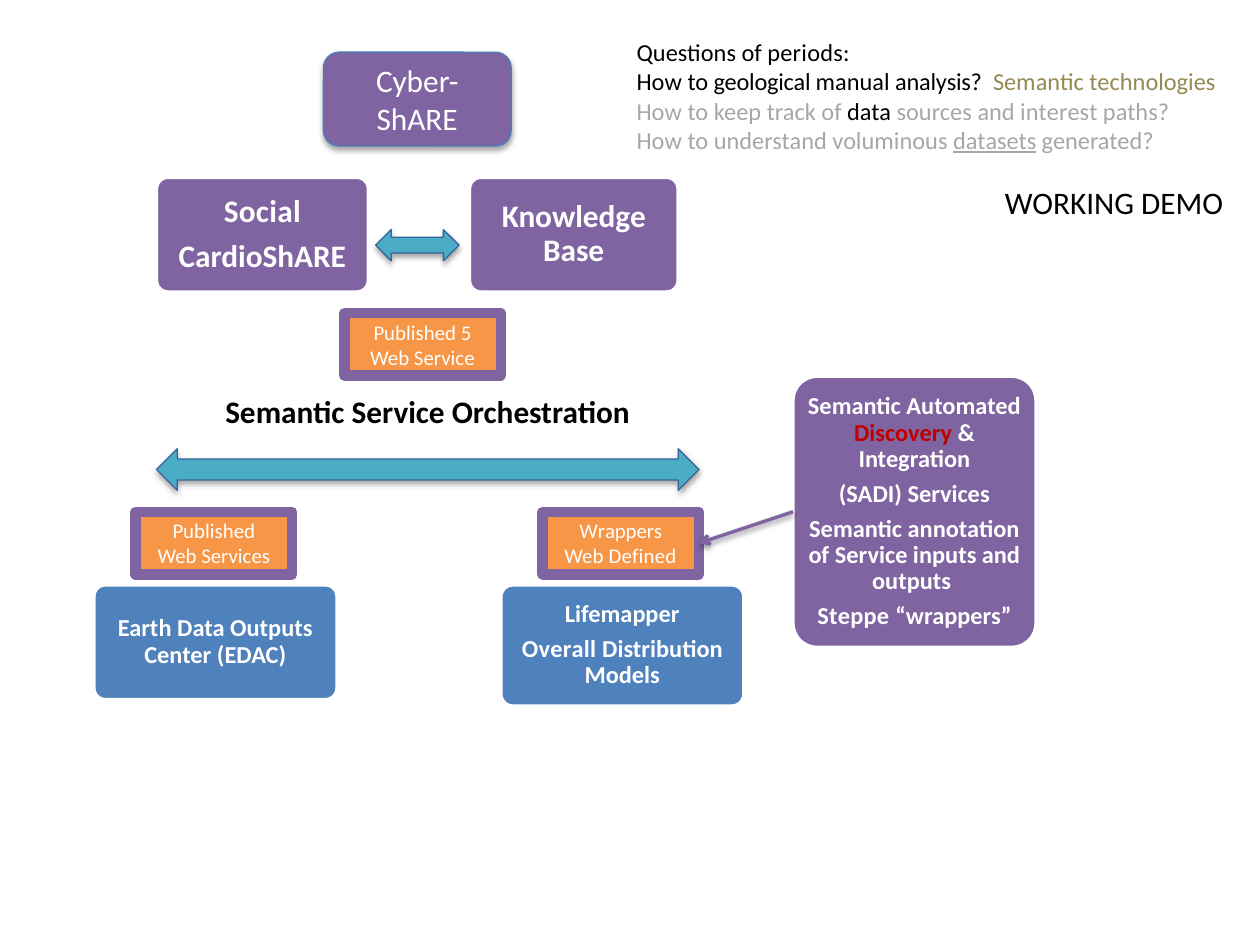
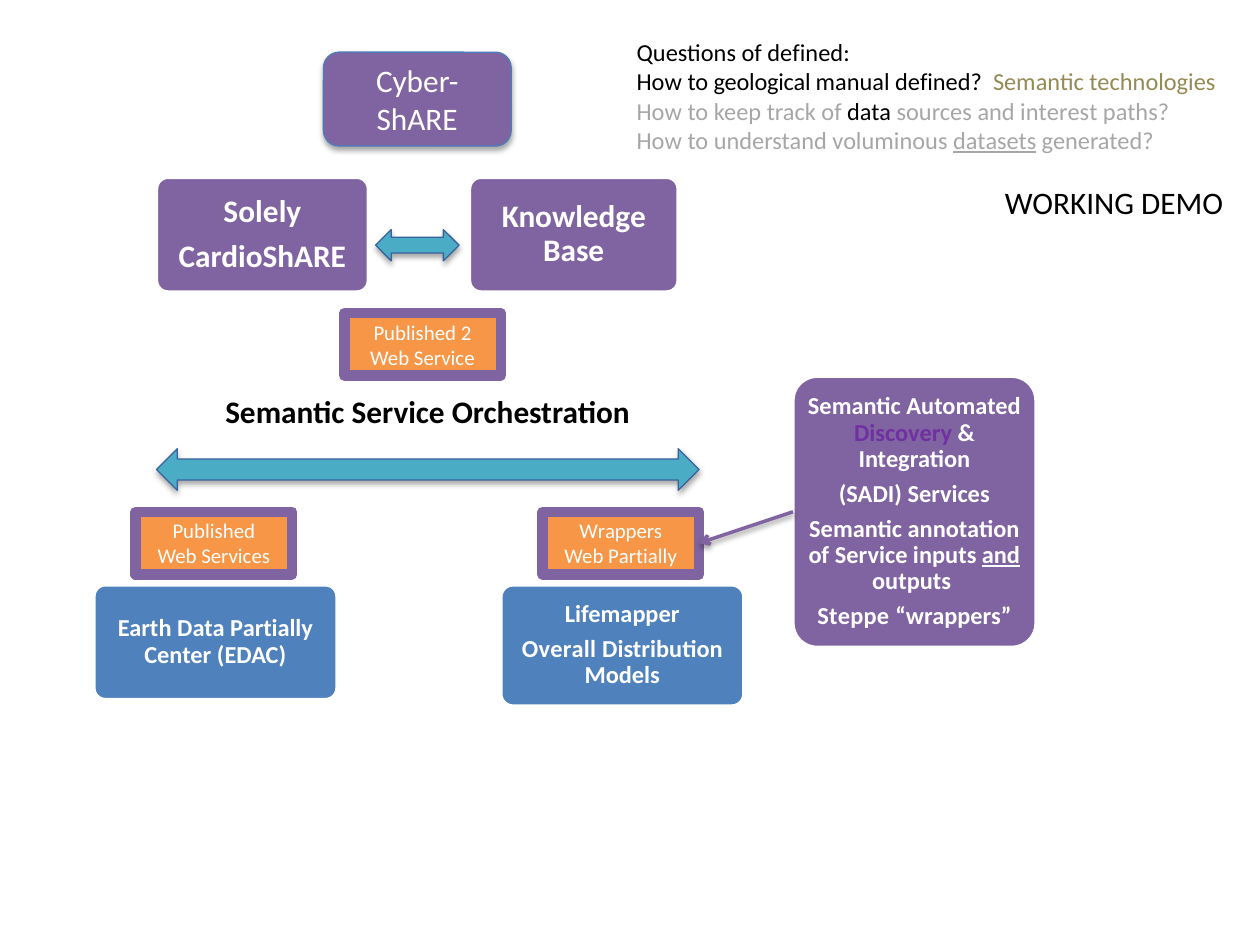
of periods: periods -> defined (809, 54)
manual analysis: analysis -> defined (938, 83)
Social: Social -> Solely (262, 212)
5: 5 -> 2 (466, 333)
Discovery colour: red -> purple (903, 433)
and underline: none -> present (1001, 555)
Web Defined: Defined -> Partially (643, 557)
Data Outputs: Outputs -> Partially (271, 629)
